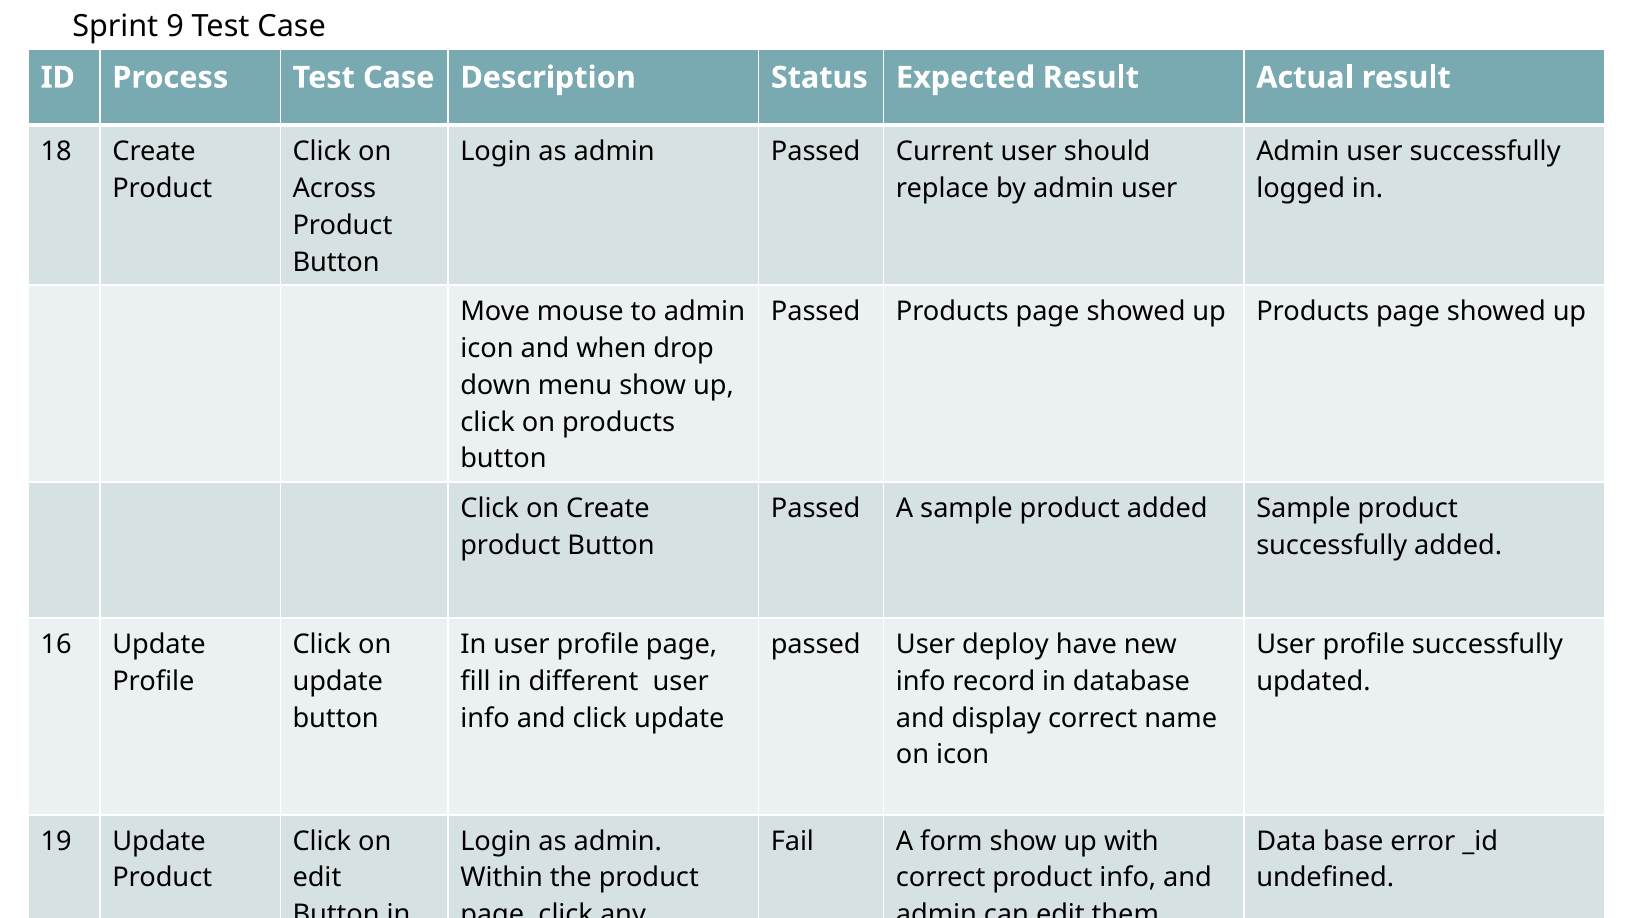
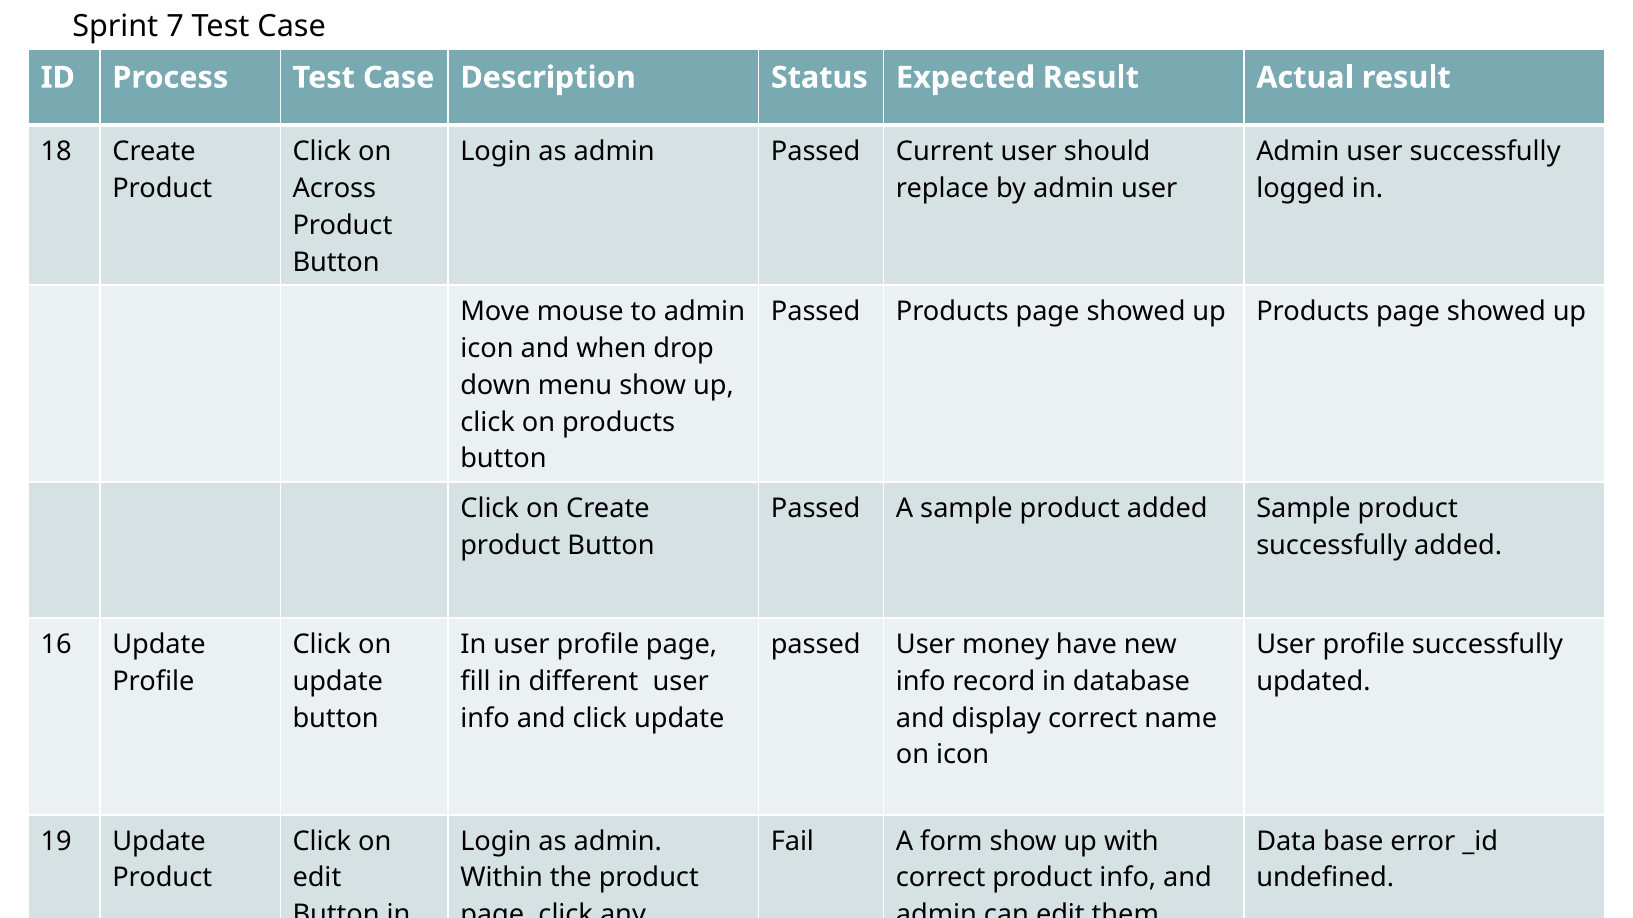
9: 9 -> 7 (175, 26)
deploy: deploy -> money (1006, 645)
